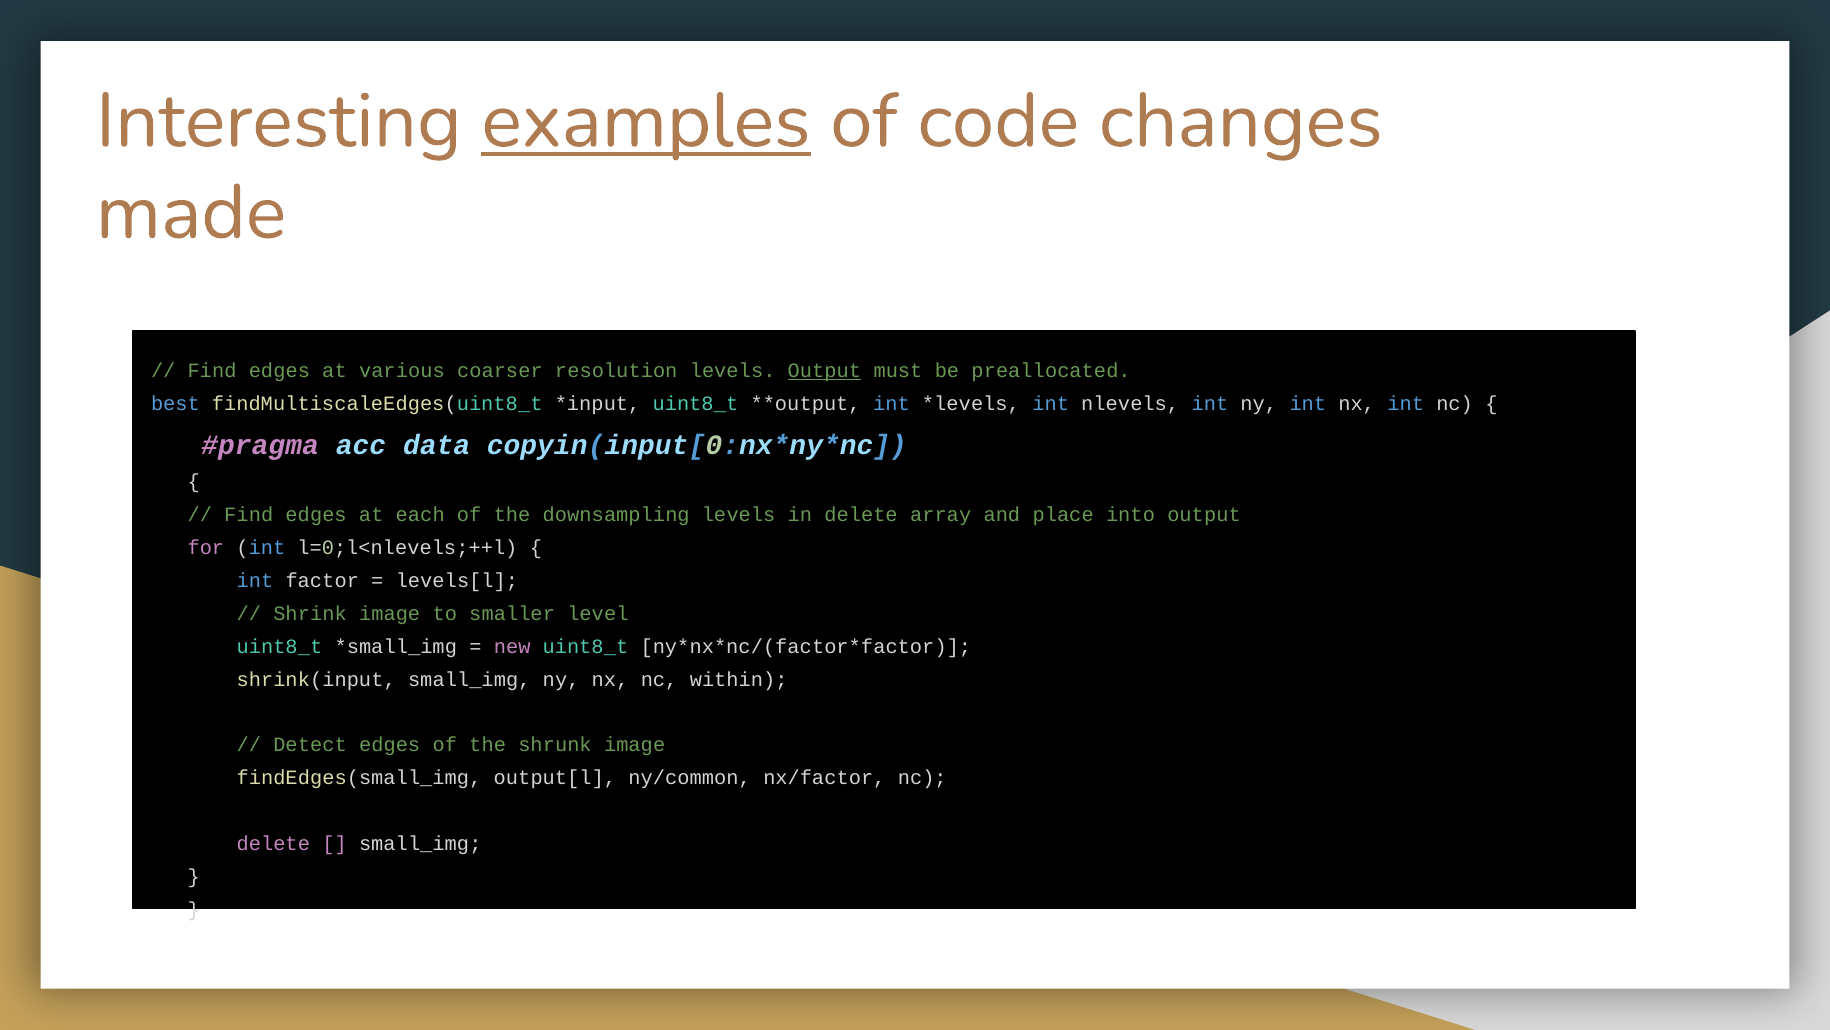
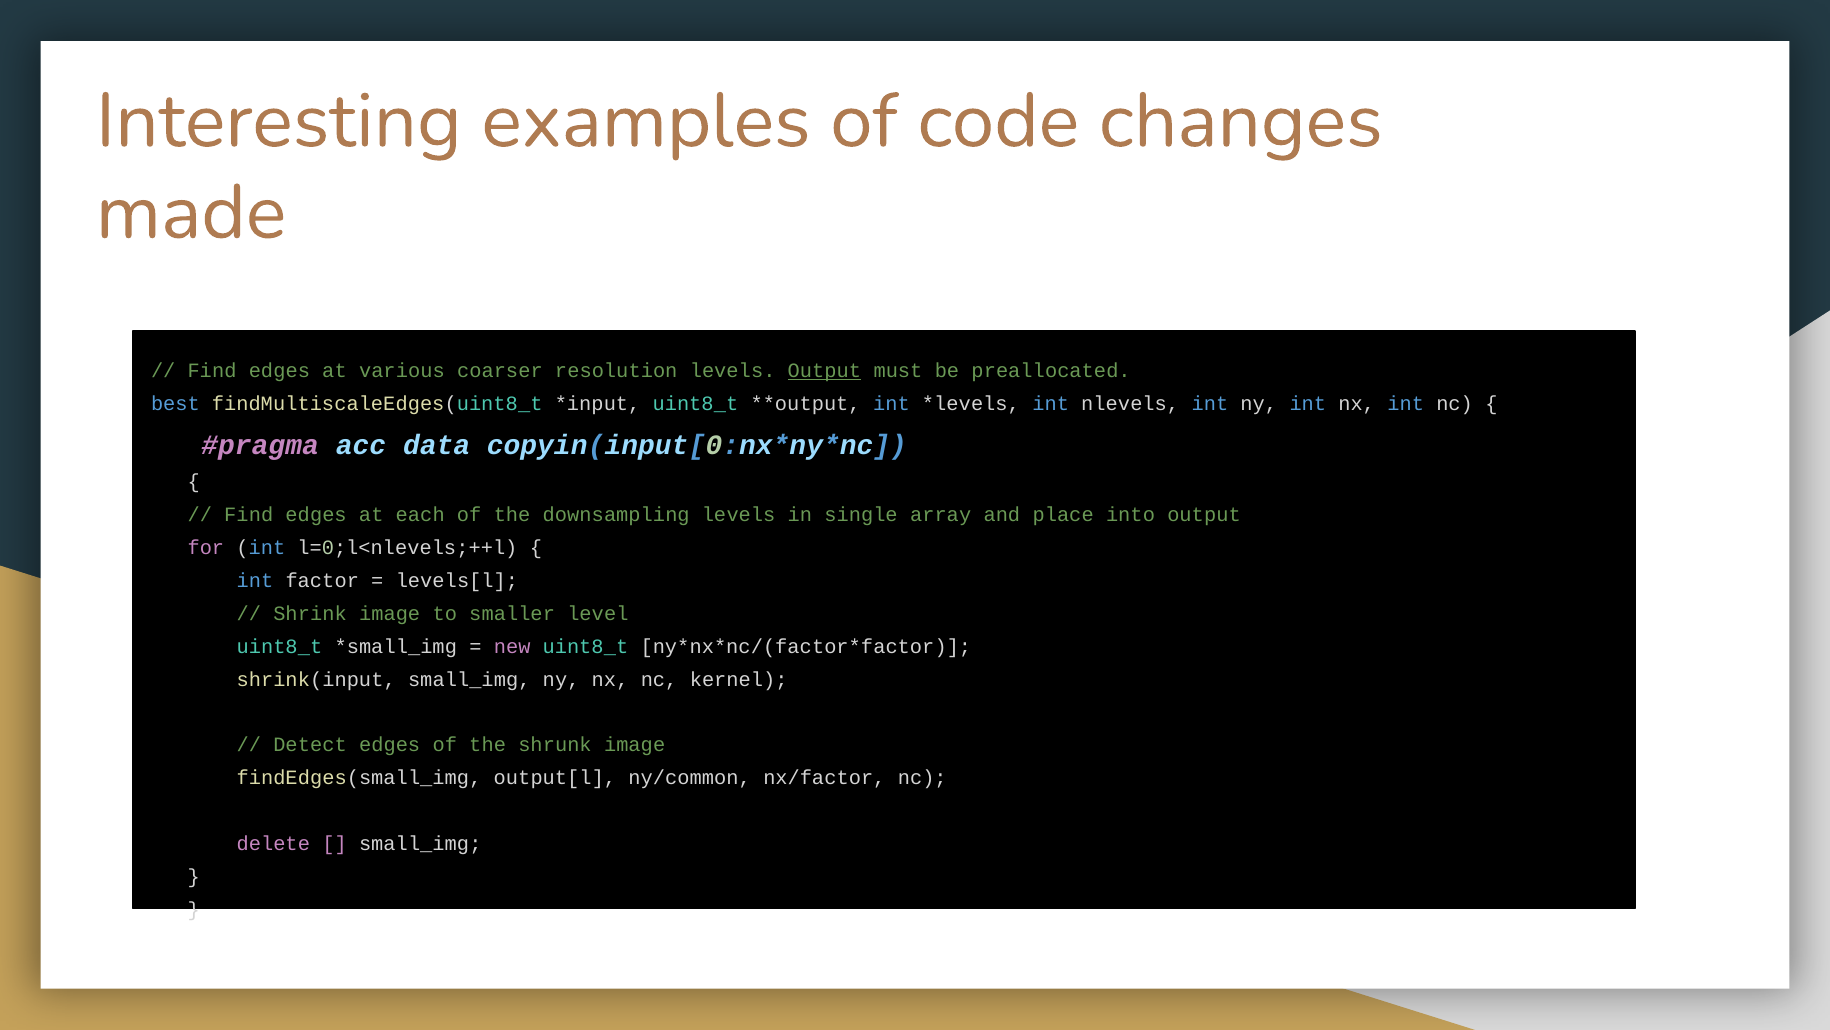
examples underline: present -> none (646, 121)
in delete: delete -> single (861, 515)
within: within -> kernel (739, 679)
